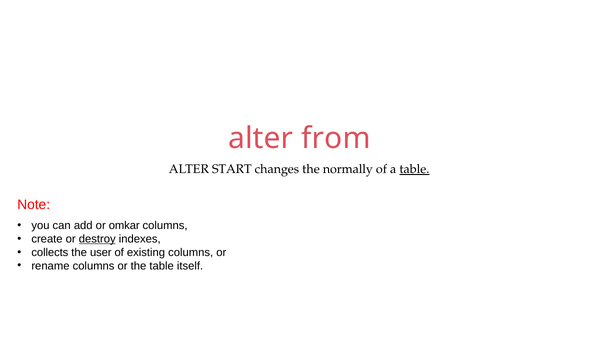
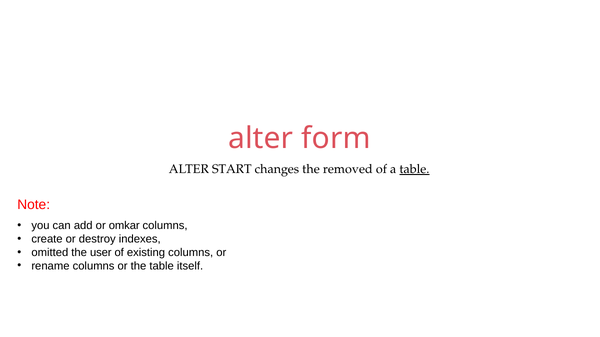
from: from -> form (336, 139)
normally: normally -> removed (348, 169)
destroy underline: present -> none (97, 239)
collects: collects -> omitted (50, 253)
